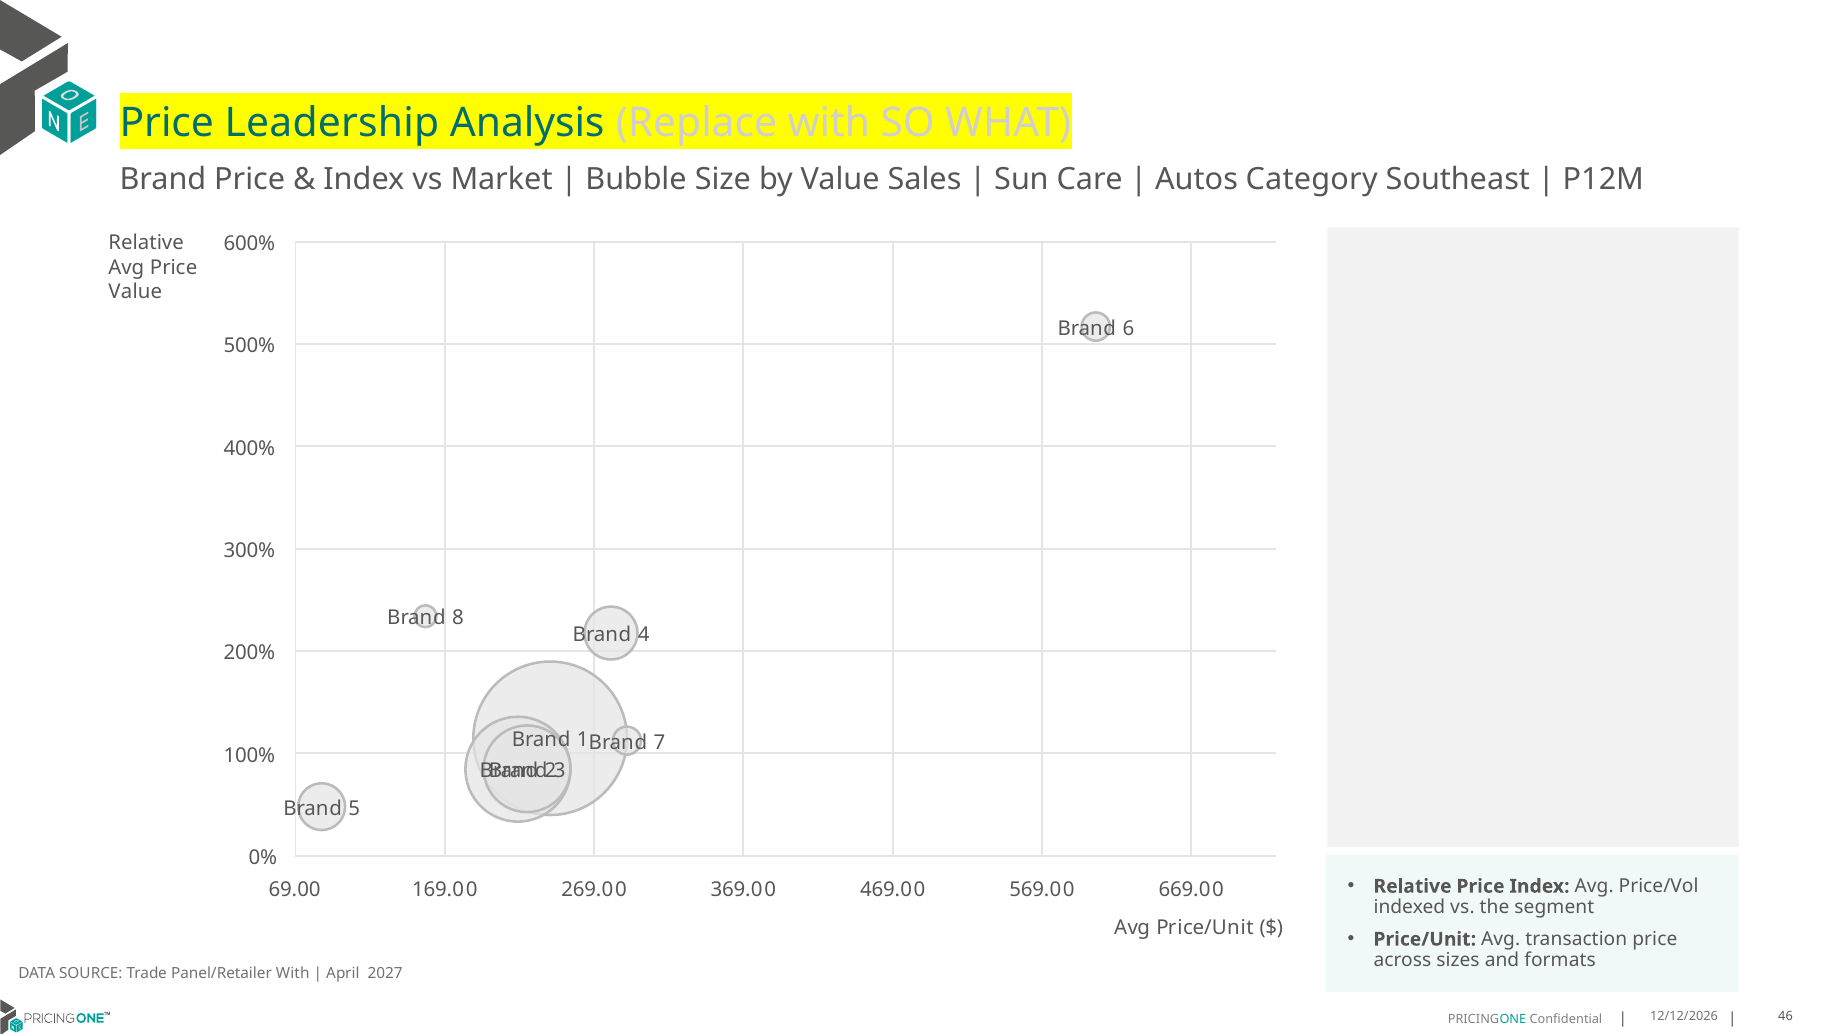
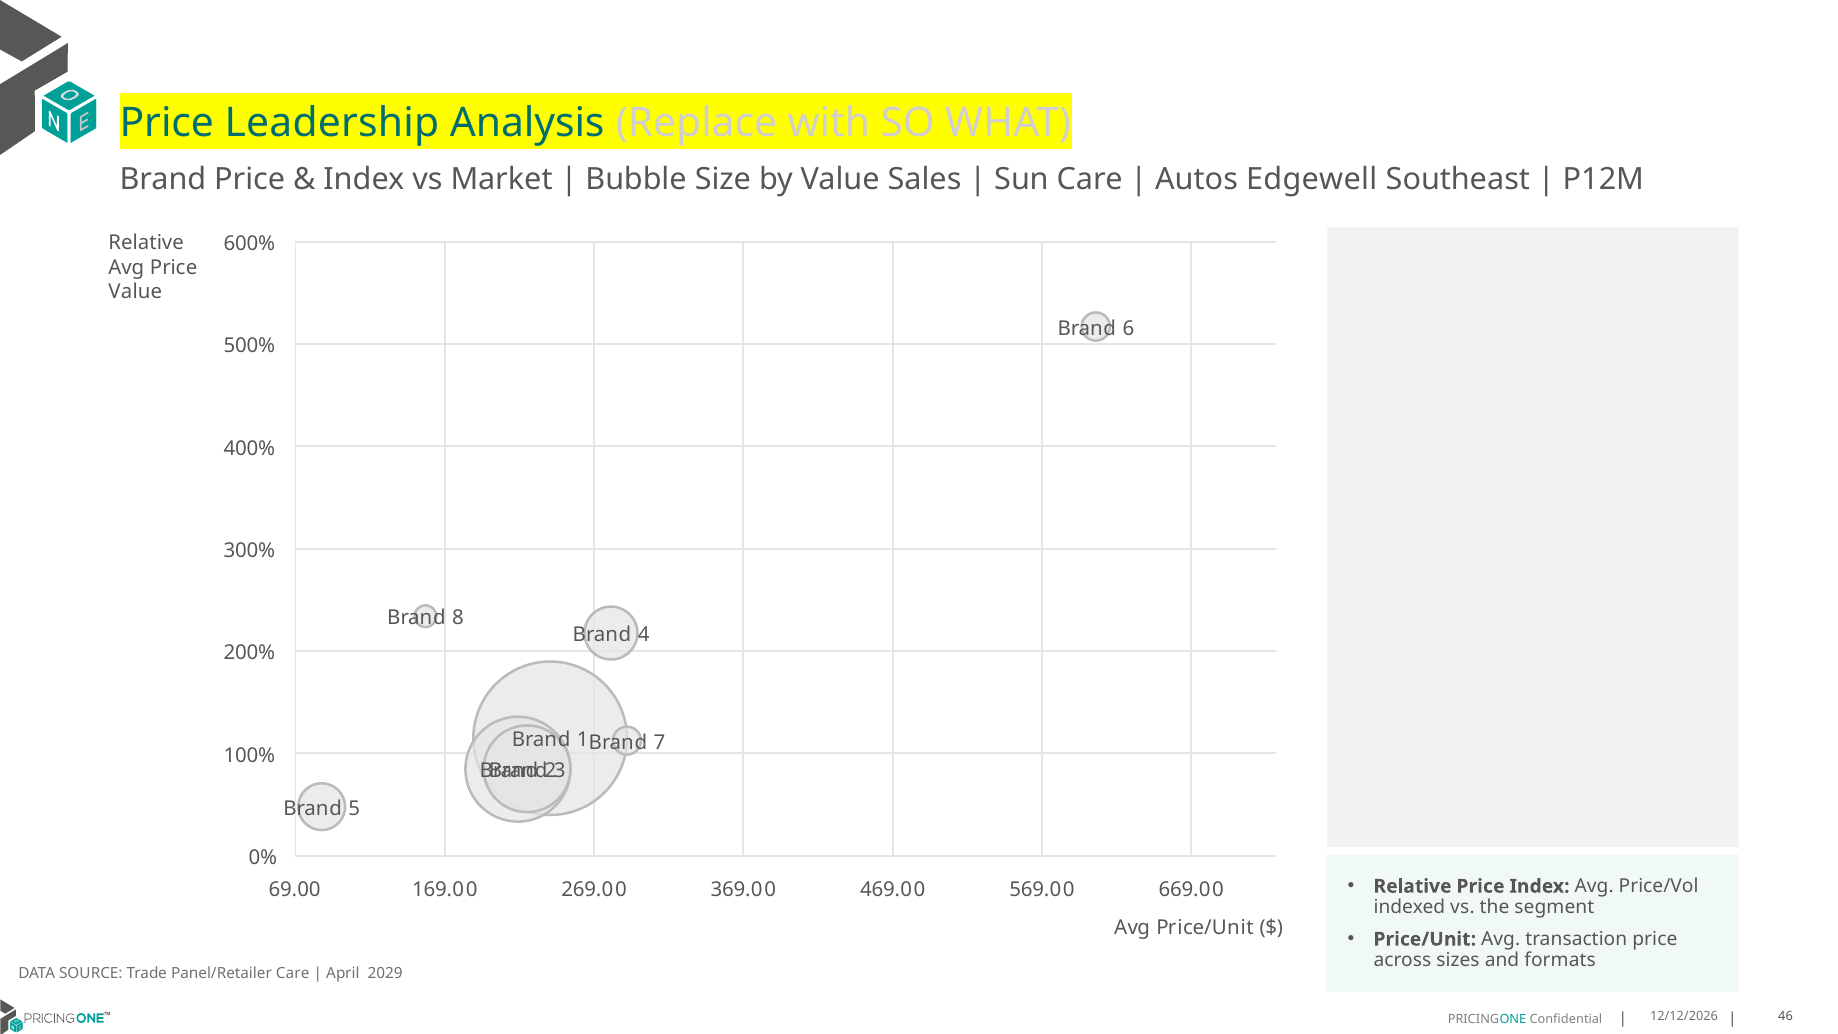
Category: Category -> Edgewell (1312, 179)
Panel/Retailer With: With -> Care (293, 974)
2027: 2027 -> 2029 (385, 974)
